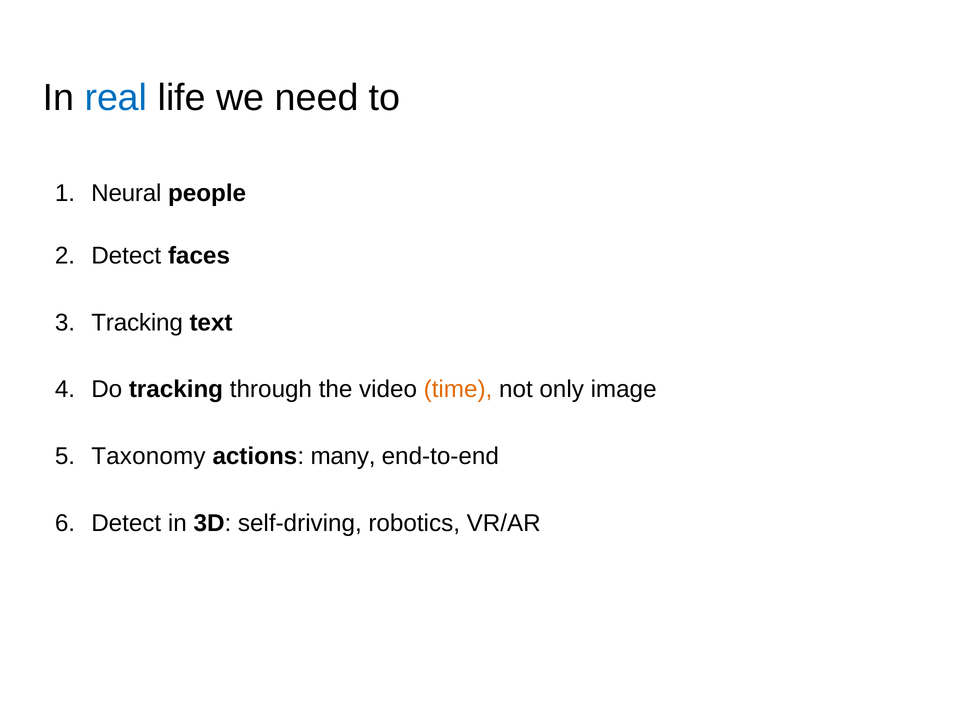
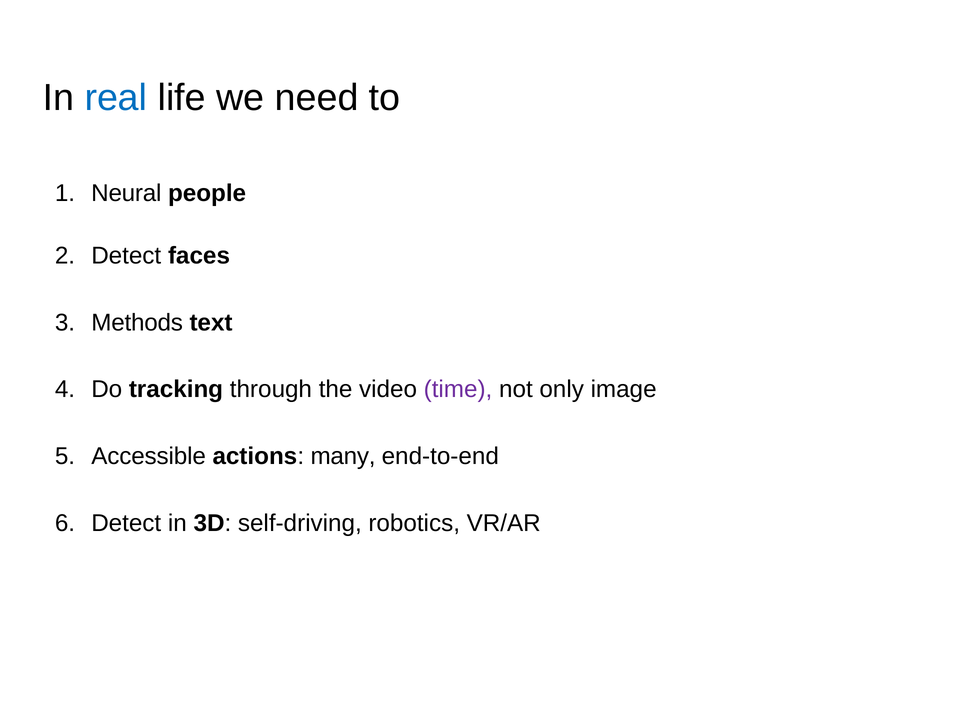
Tracking: Tracking -> Methods (137, 323)
time colour: orange -> purple (458, 390)
Taxonomy: Taxonomy -> Accessible (149, 457)
